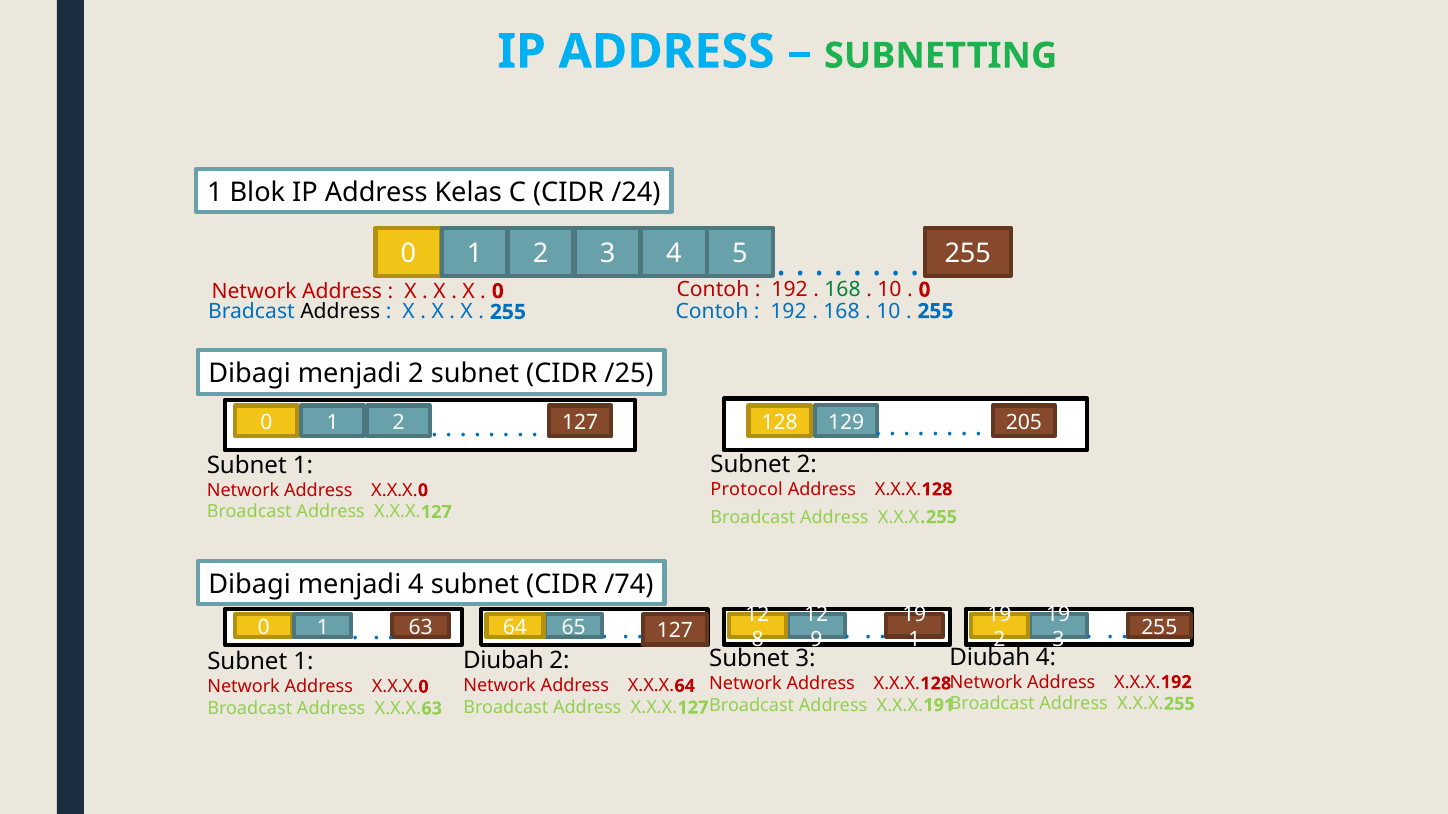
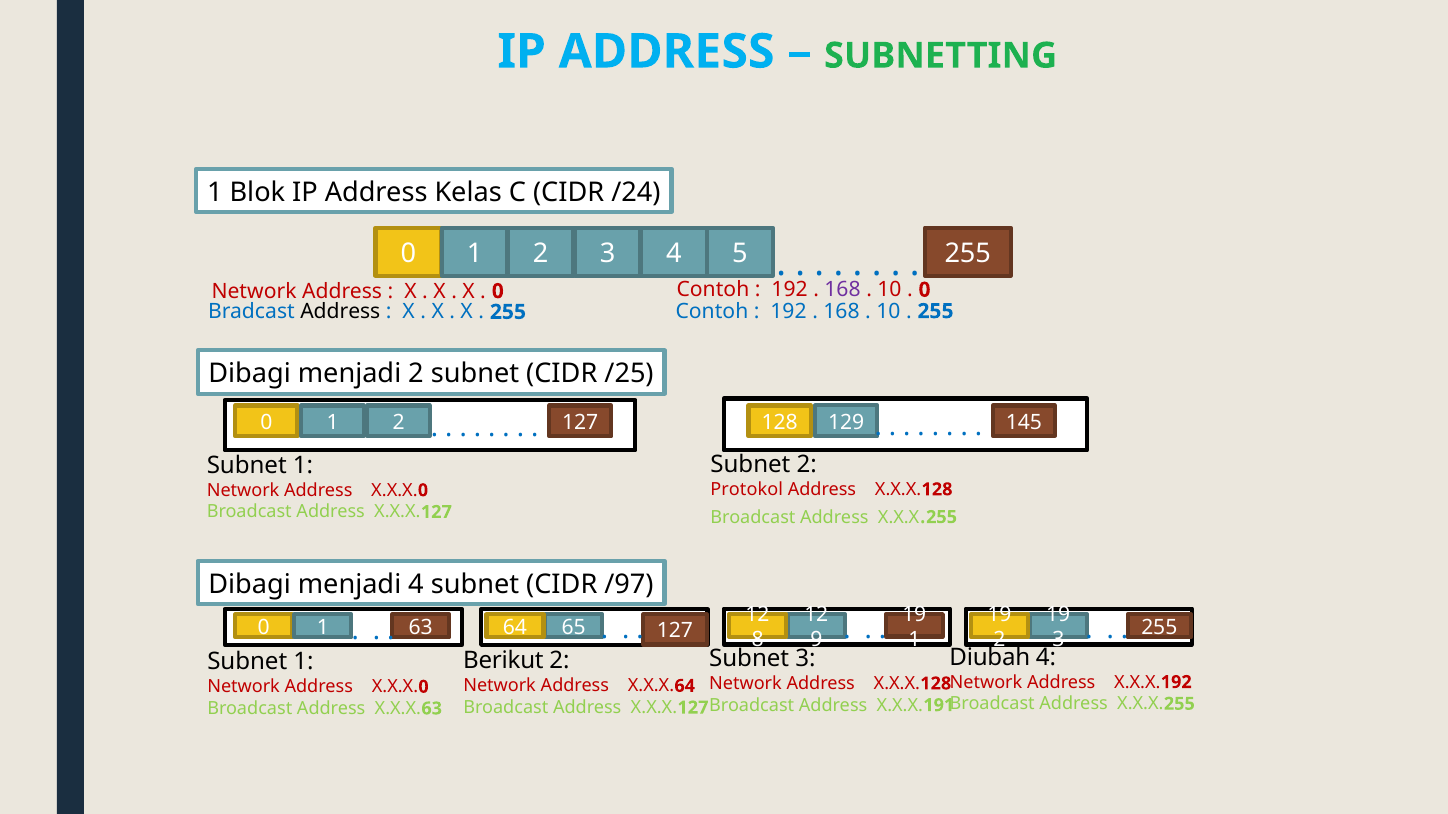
168 colour: green -> purple (843, 290)
205: 205 -> 145 (1024, 422)
Protocol: Protocol -> Protokol (747, 490)
/74: /74 -> /97 (629, 585)
Diubah: Diubah -> Berikut (503, 661)
